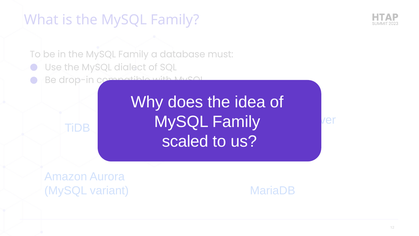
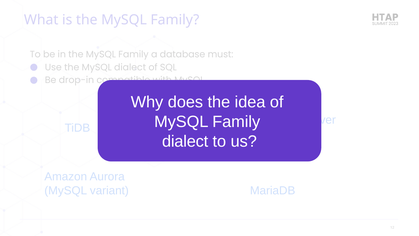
scaled: scaled -> dialect (185, 141)
